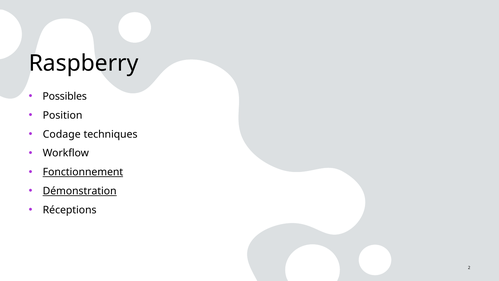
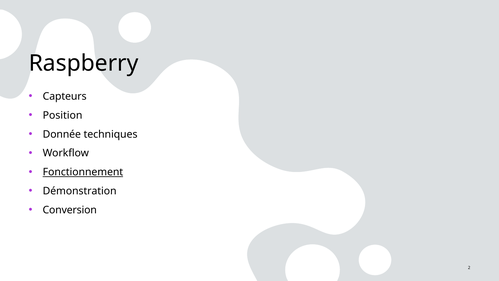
Possibles: Possibles -> Capteurs (65, 96)
Codage: Codage -> Donnée (62, 134)
Démonstration underline: present -> none (80, 191)
Réceptions: Réceptions -> Conversion (70, 210)
